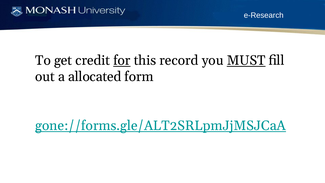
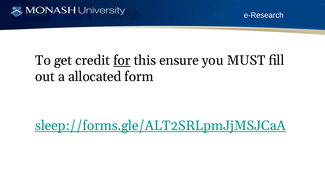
record: record -> ensure (179, 60)
MUST underline: present -> none (246, 60)
gone://forms.gle/ALT2SRLpmJjMSJCaA: gone://forms.gle/ALT2SRLpmJjMSJCaA -> sleep://forms.gle/ALT2SRLpmJjMSJCaA (160, 125)
